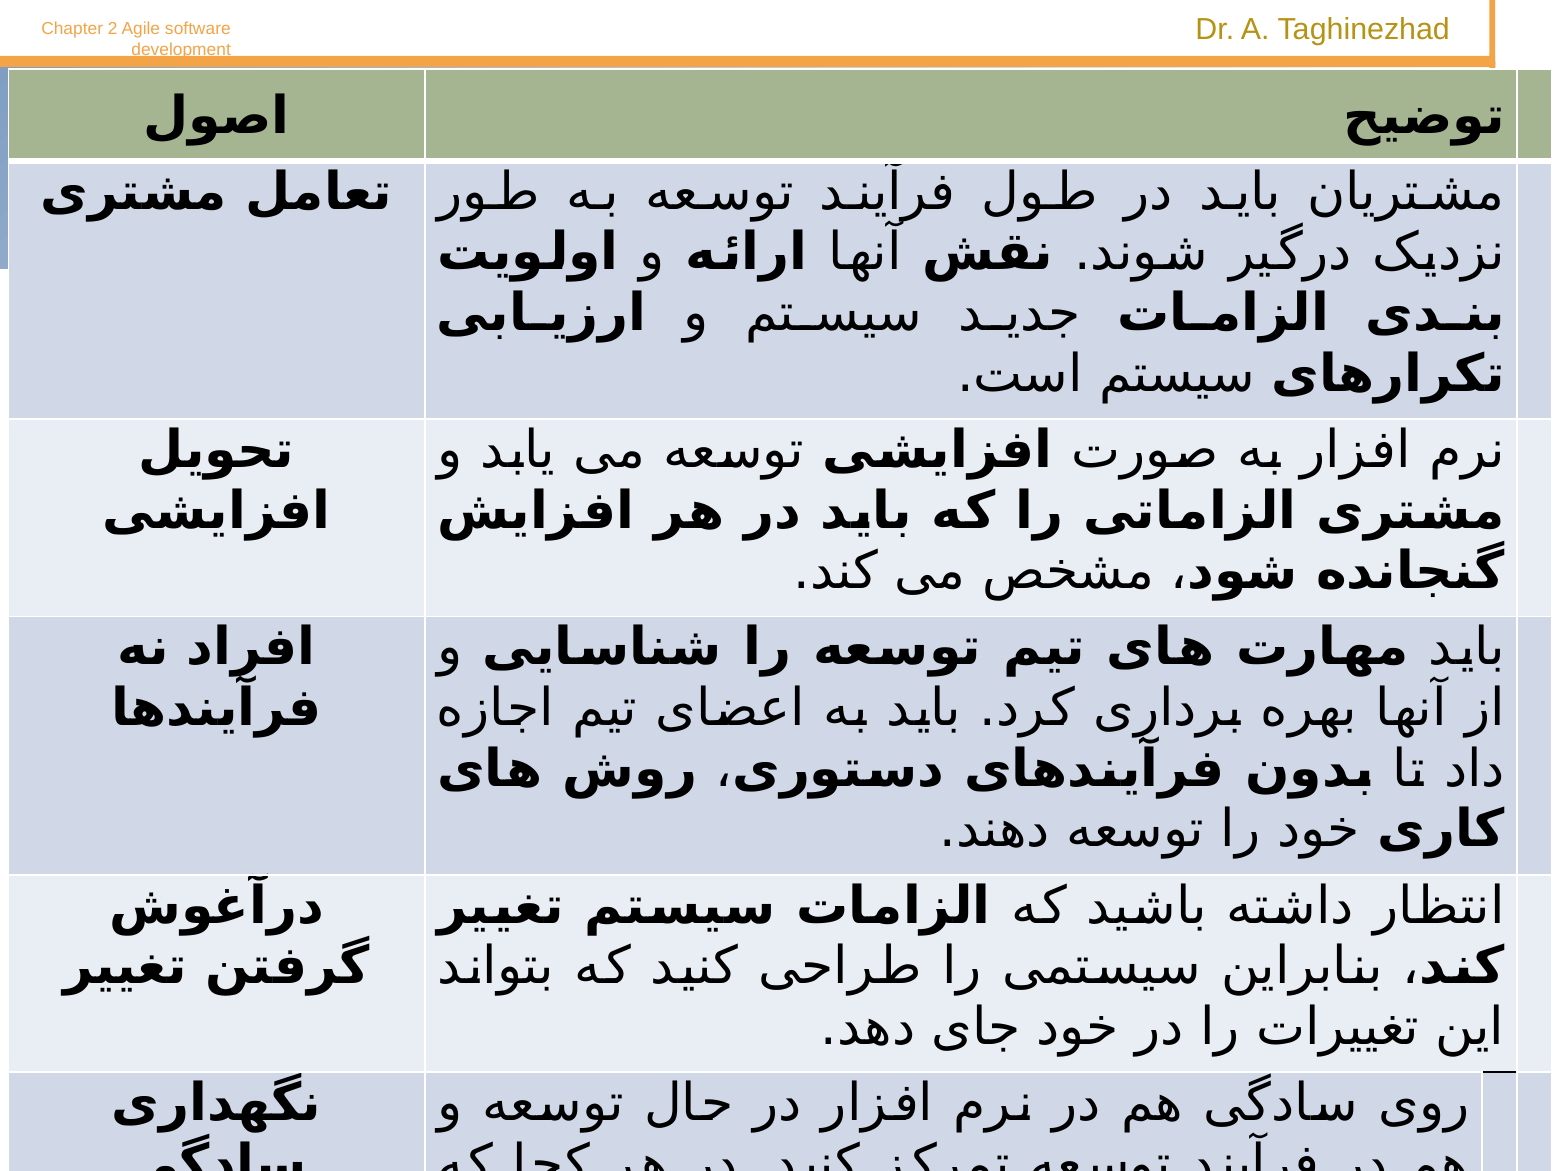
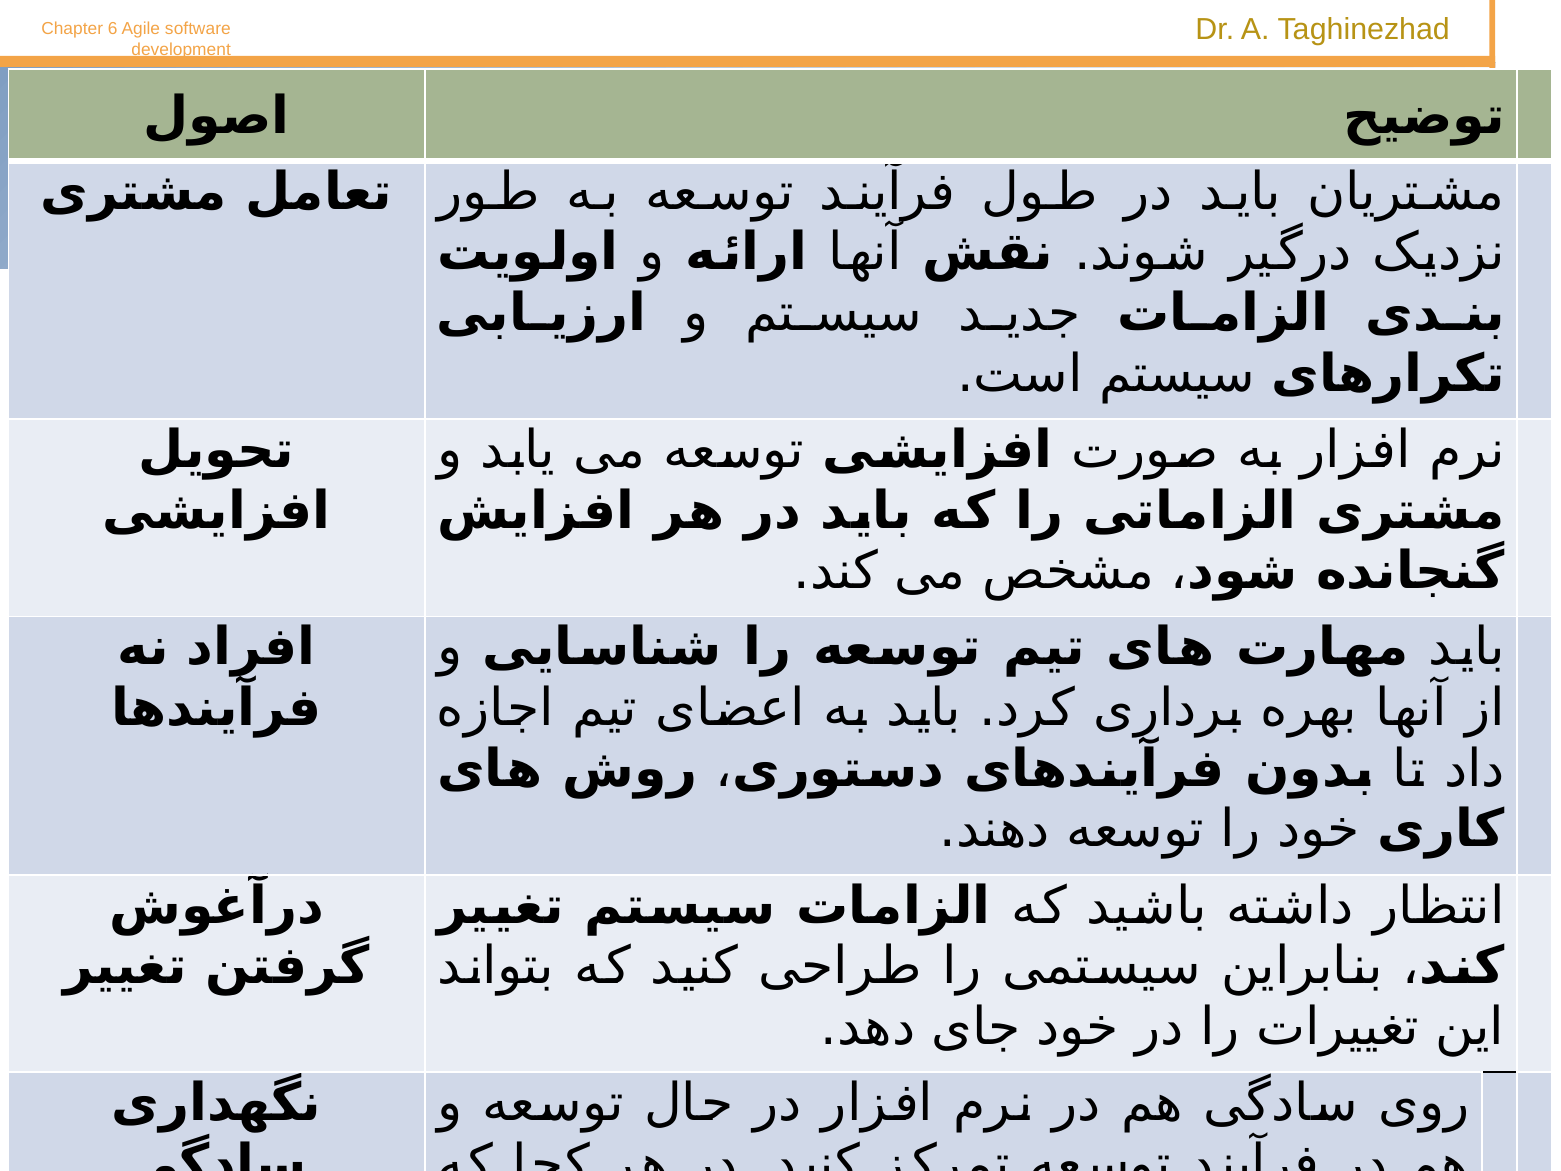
2: 2 -> 6 (113, 29)
